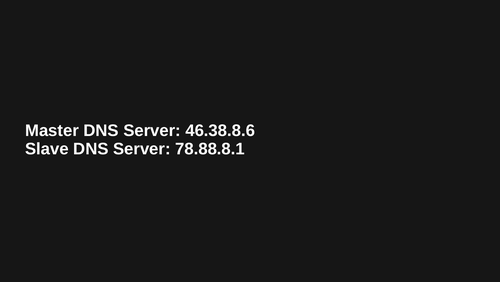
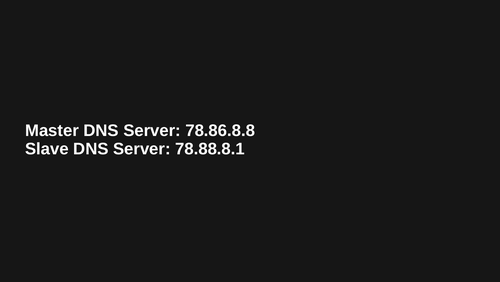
46.38.8.6: 46.38.8.6 -> 78.86.8.8 (220, 130)
